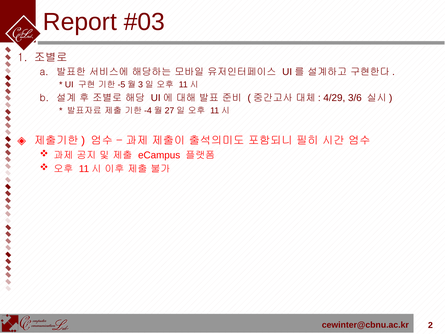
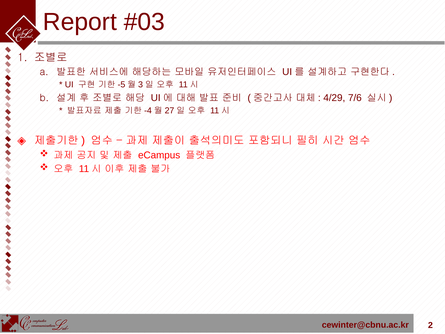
3/6: 3/6 -> 7/6 (355, 98)
